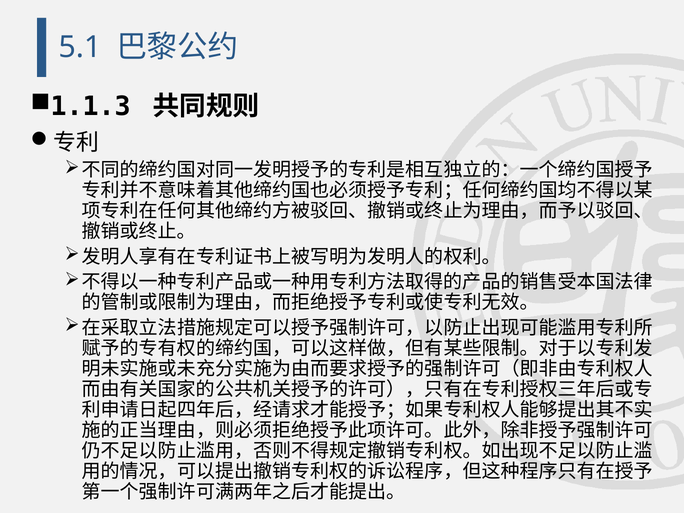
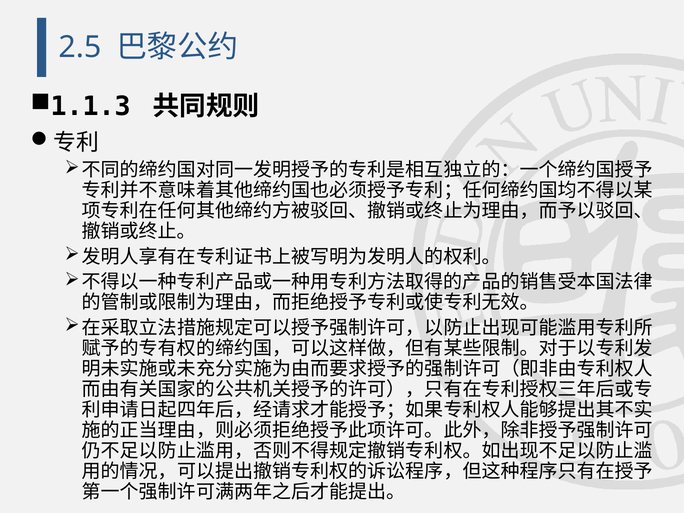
5.1: 5.1 -> 2.5 (80, 47)
